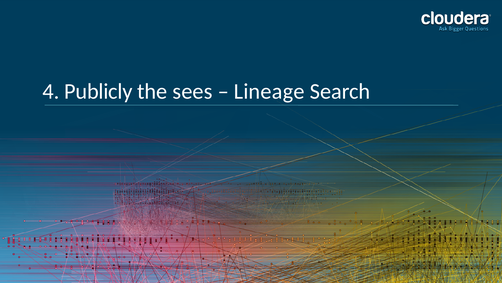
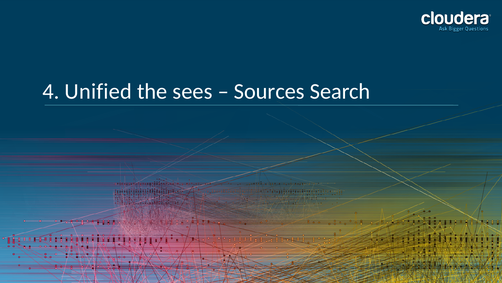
Publicly: Publicly -> Unified (98, 91)
Lineage: Lineage -> Sources (269, 91)
